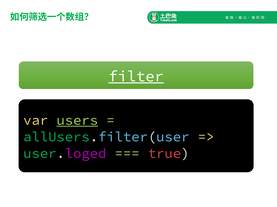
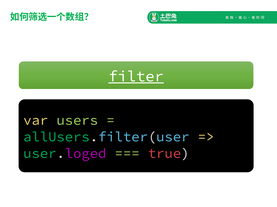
users underline: present -> none (77, 121)
